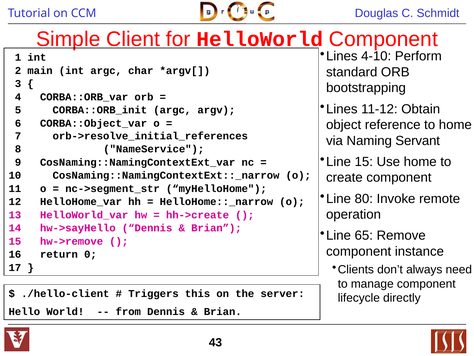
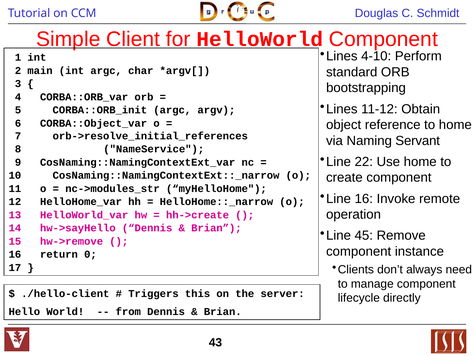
Line 15: 15 -> 22 (364, 162)
nc->segment_str: nc->segment_str -> nc->modules_str (113, 188)
Line 80: 80 -> 16 (364, 198)
65: 65 -> 45 (364, 235)
